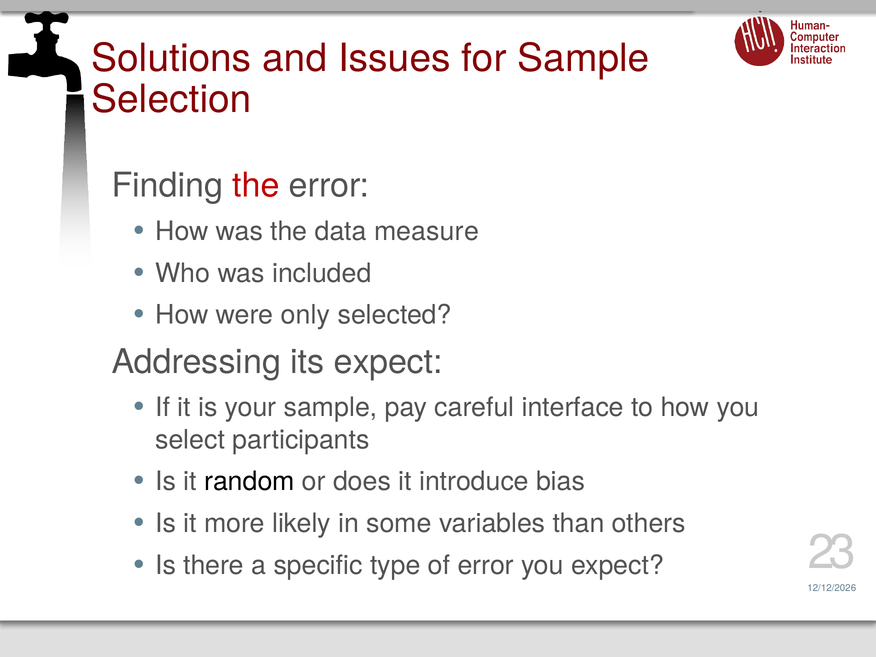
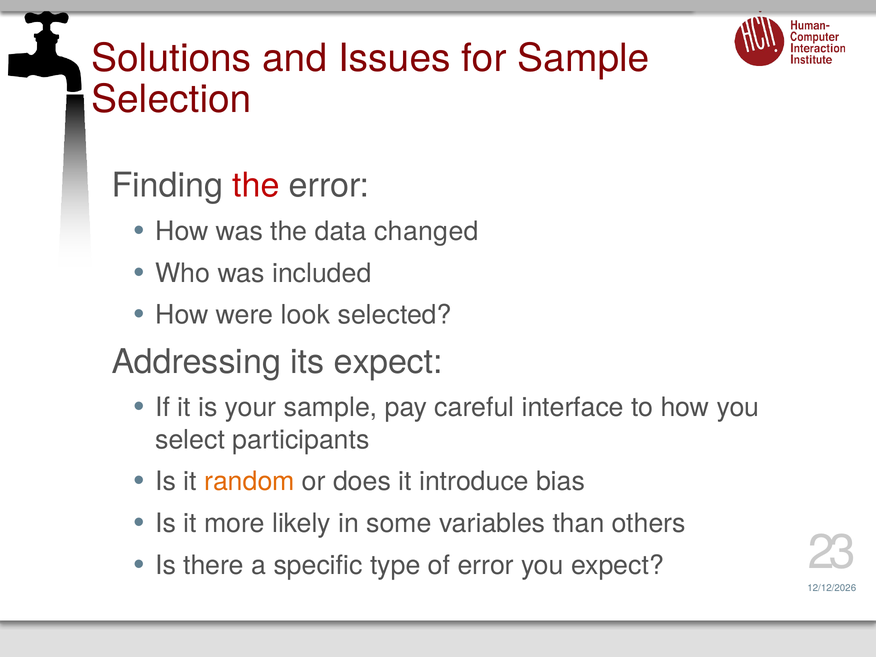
measure: measure -> changed (426, 231)
only: only -> look (305, 315)
random colour: black -> orange (249, 482)
